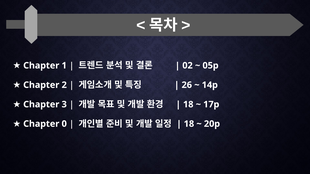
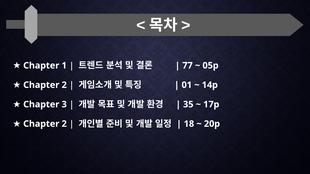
02: 02 -> 77 (188, 66)
26: 26 -> 01 (187, 85)
18: 18 -> 35 (188, 105)
0: 0 -> 2 (64, 124)
